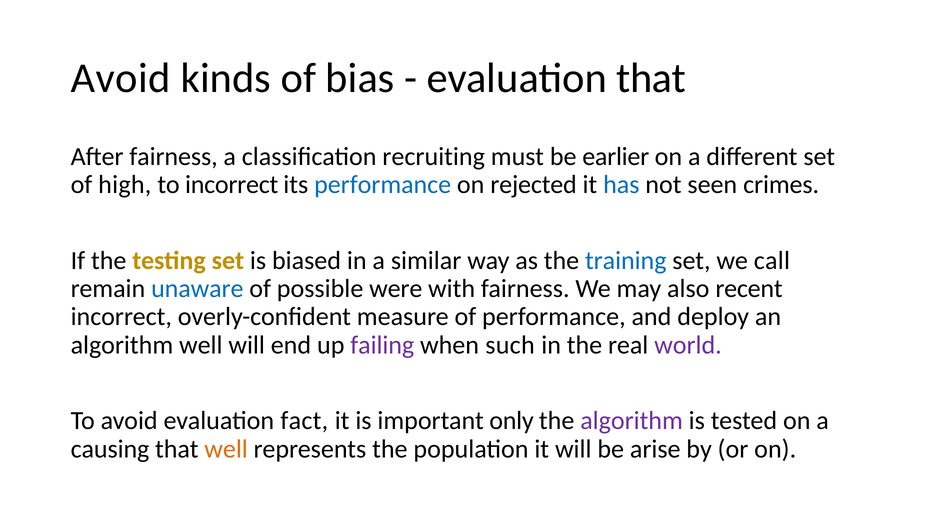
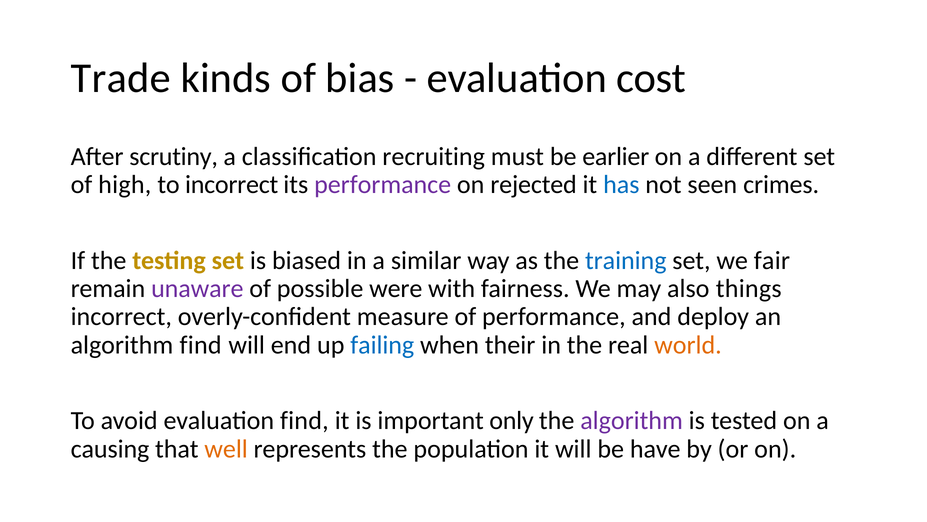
Avoid: Avoid -> Trade (121, 78)
evaluation that: that -> cost (651, 78)
After fairness: fairness -> scrutiny (174, 156)
performance colour: blue -> purple (383, 184)
call: call -> fair (772, 260)
unaware colour: blue -> purple (197, 288)
recent: recent -> things (749, 288)
algorithm well: well -> find (201, 345)
failing colour: purple -> blue (382, 345)
such: such -> their (510, 345)
world colour: purple -> orange (688, 345)
evaluation fact: fact -> find (304, 420)
arise: arise -> have (655, 449)
